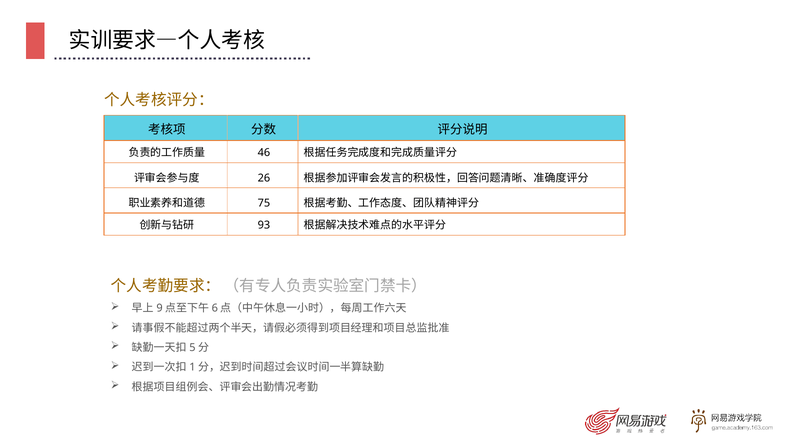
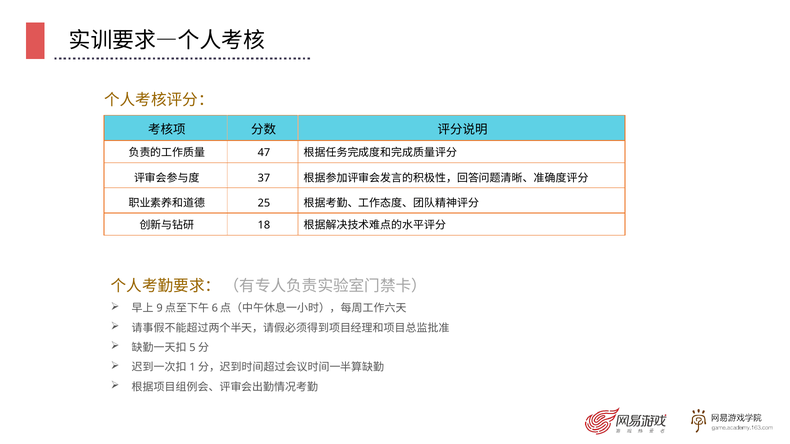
46: 46 -> 47 (264, 153)
26: 26 -> 37 (264, 178)
75: 75 -> 25 (264, 203)
93: 93 -> 18 (264, 225)
